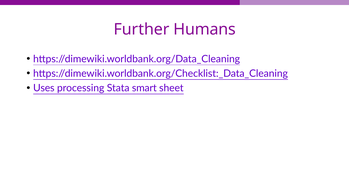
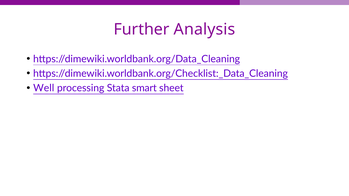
Humans: Humans -> Analysis (204, 29)
Uses: Uses -> Well (44, 88)
